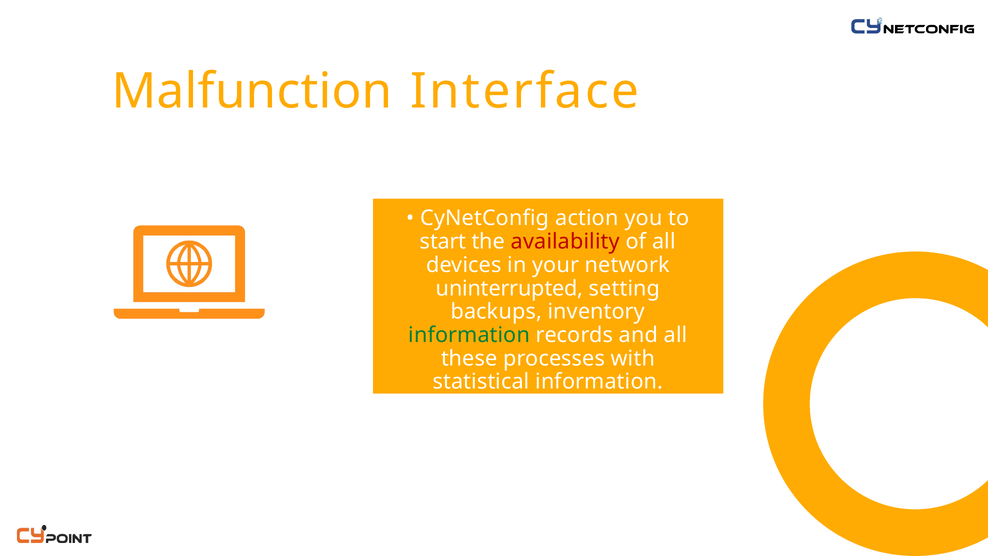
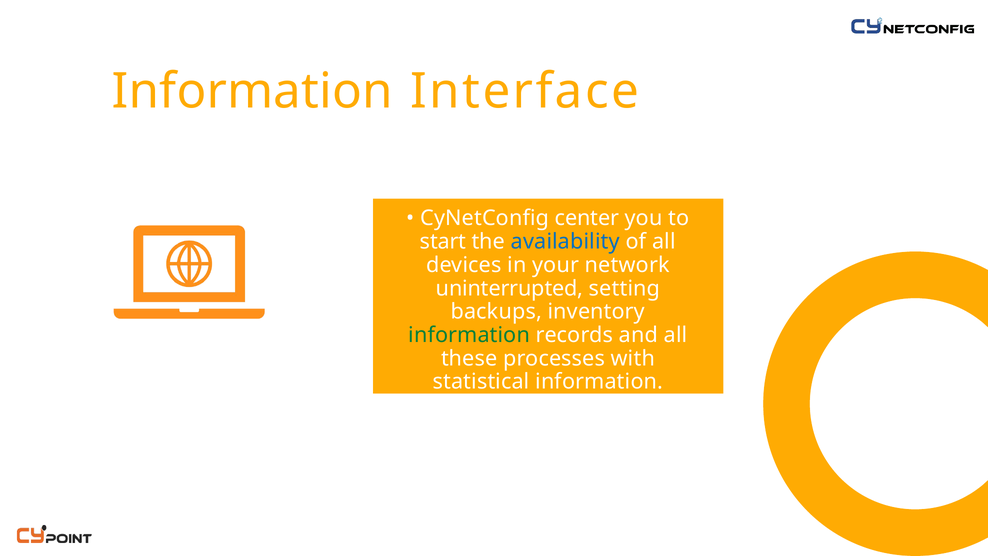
Malfunction: Malfunction -> Information (252, 91)
action: action -> center (587, 218)
availability colour: red -> blue (565, 242)
